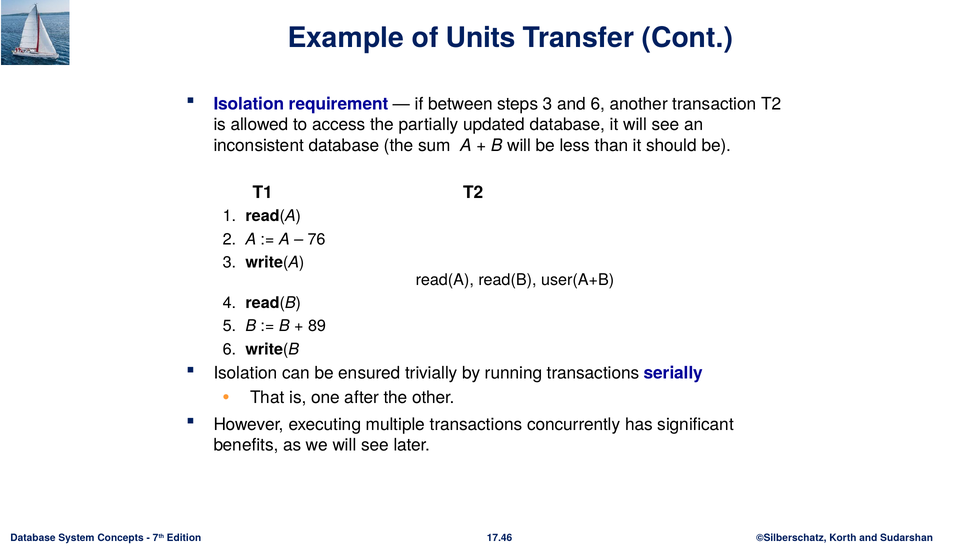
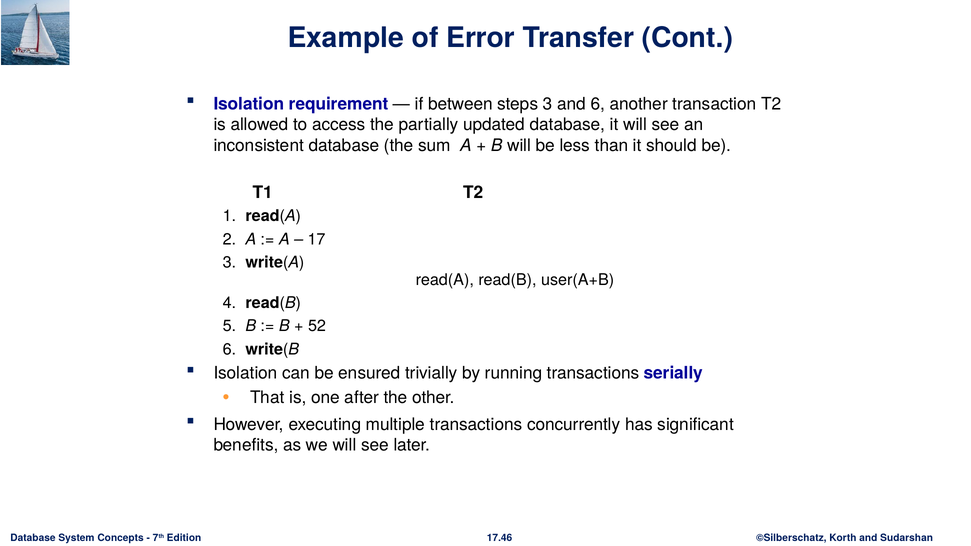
Units: Units -> Error (481, 38)
76: 76 -> 17 (317, 239)
89: 89 -> 52 (317, 326)
